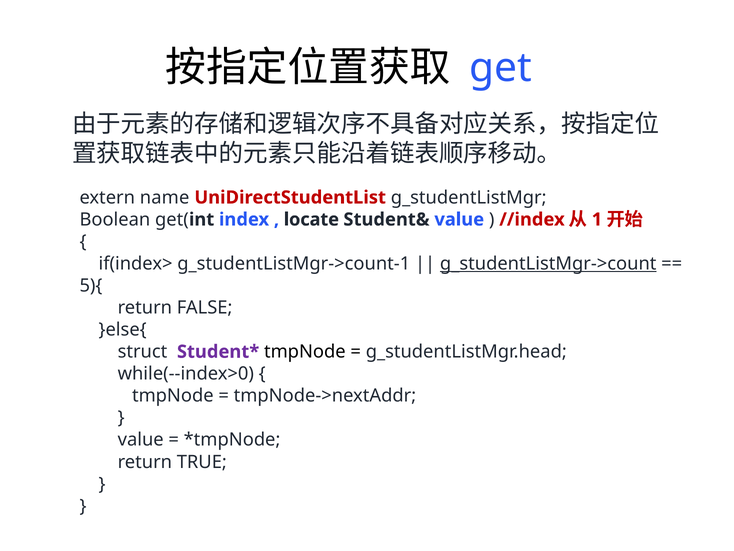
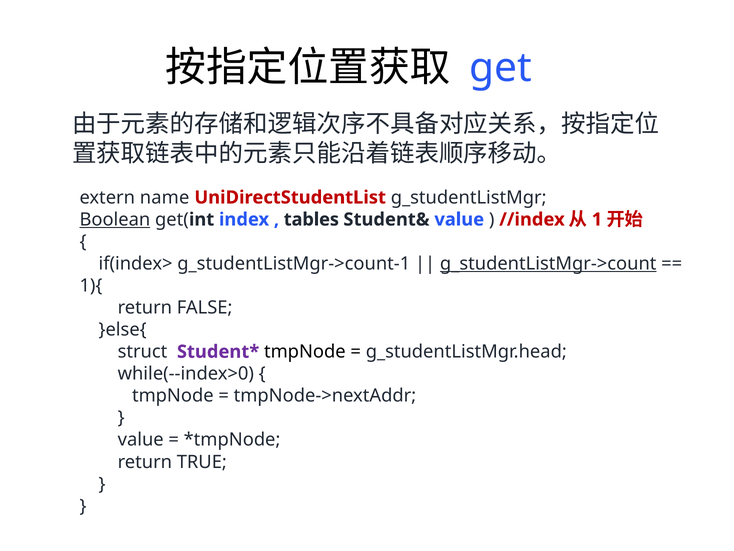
Boolean underline: none -> present (115, 219)
locate: locate -> tables (311, 219)
5){: 5){ -> 1){ (91, 285)
